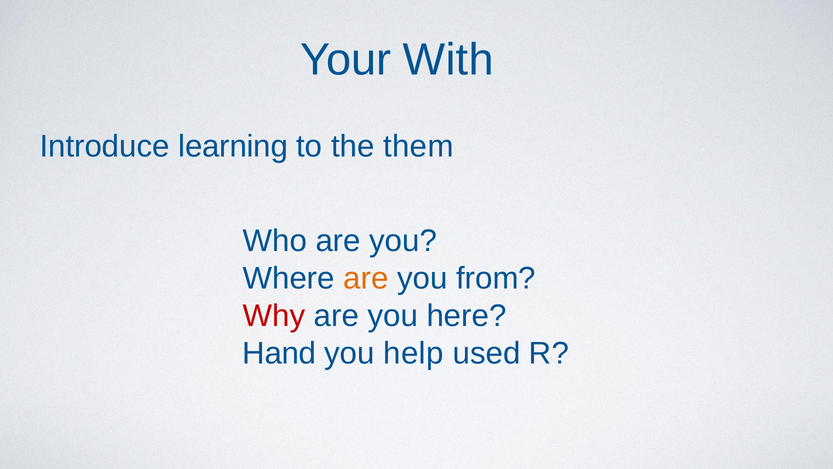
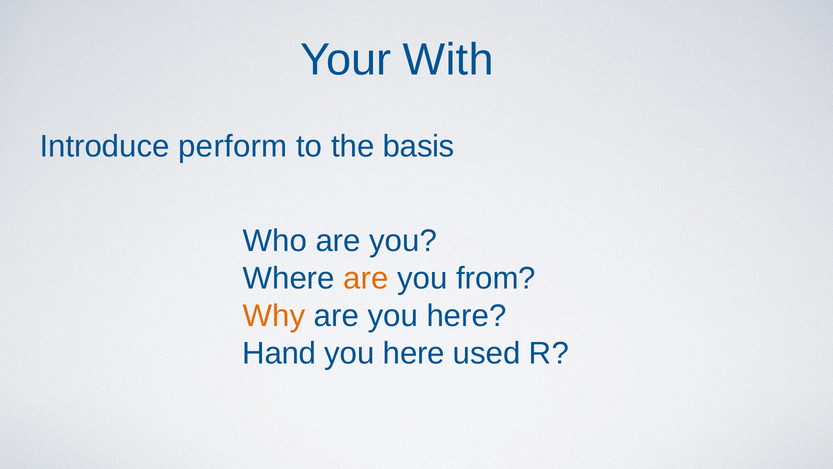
learning: learning -> perform (233, 147)
them: them -> basis (419, 147)
Why colour: red -> orange (274, 315)
help: help -> here (414, 353)
